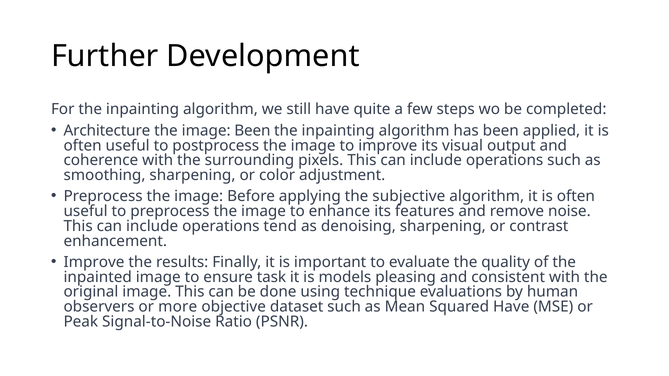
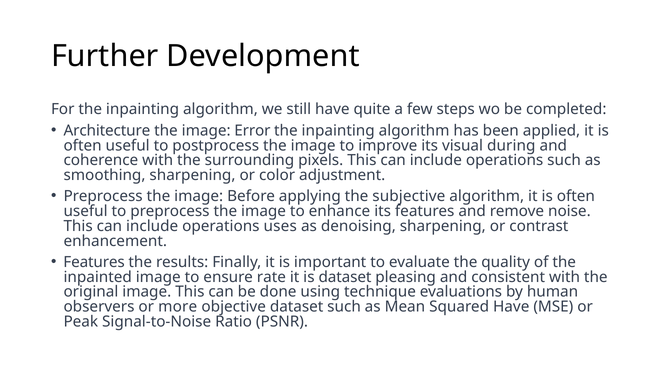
image Been: Been -> Error (252, 131)
output: output -> during (511, 146)
tend: tend -> uses (280, 226)
Improve: Improve -> Features (94, 262)
task: task -> rate (271, 277)
is models: models -> dataset (345, 277)
